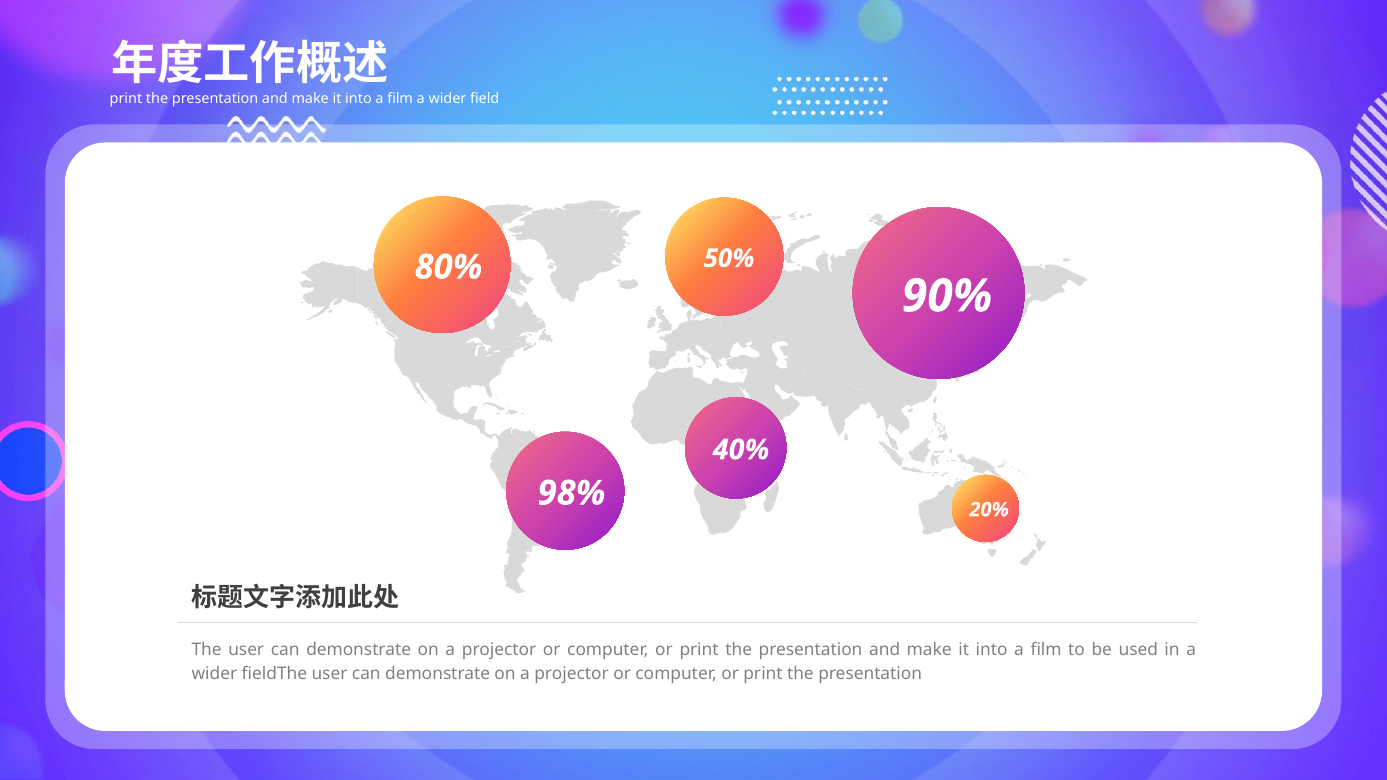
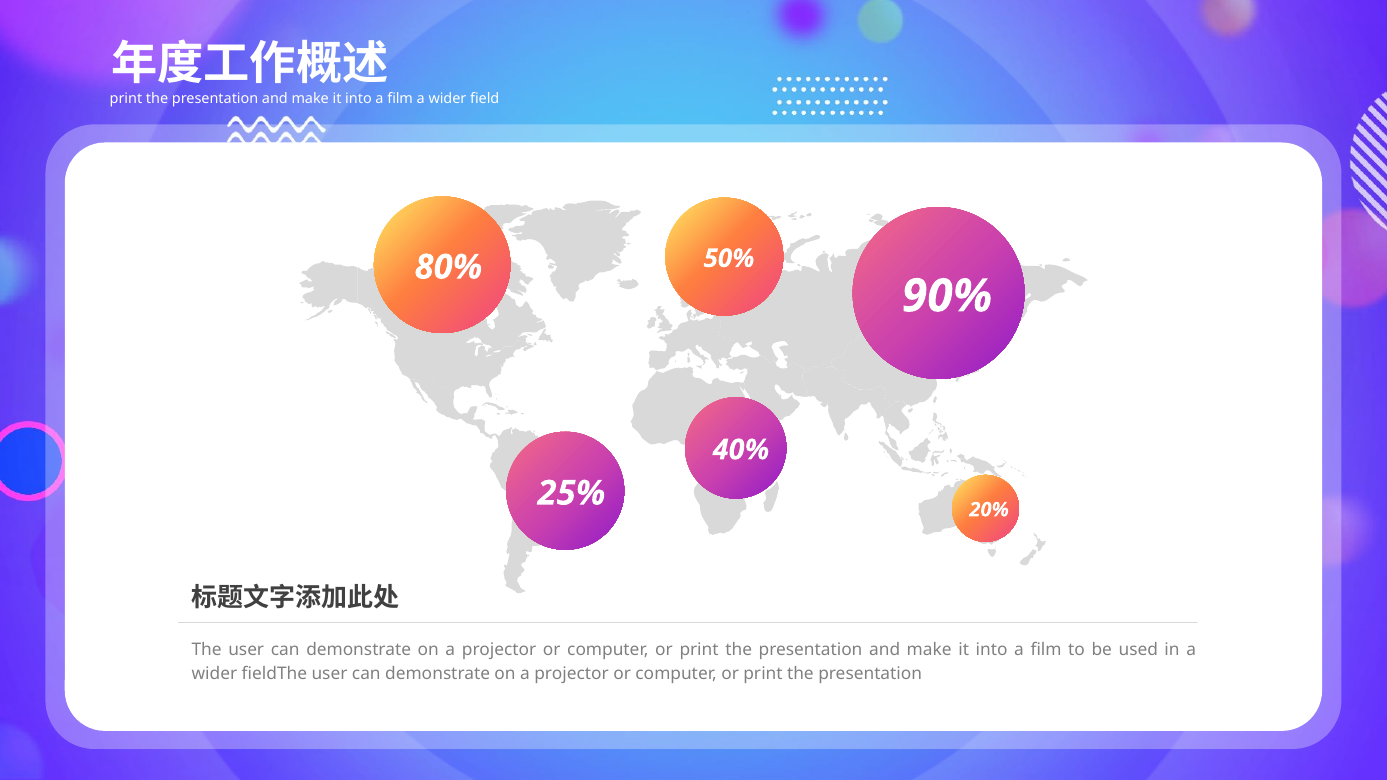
98%: 98% -> 25% (571, 493)
